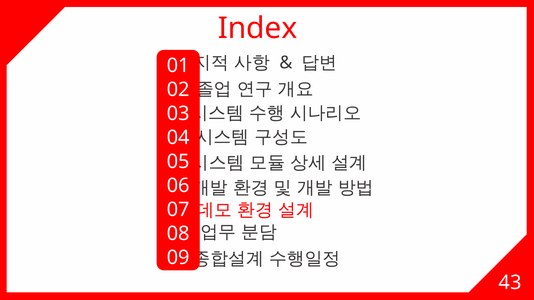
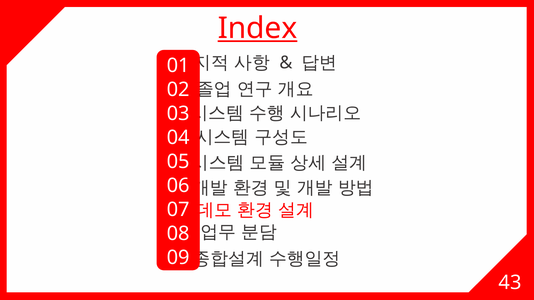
Index underline: none -> present (258, 28)
